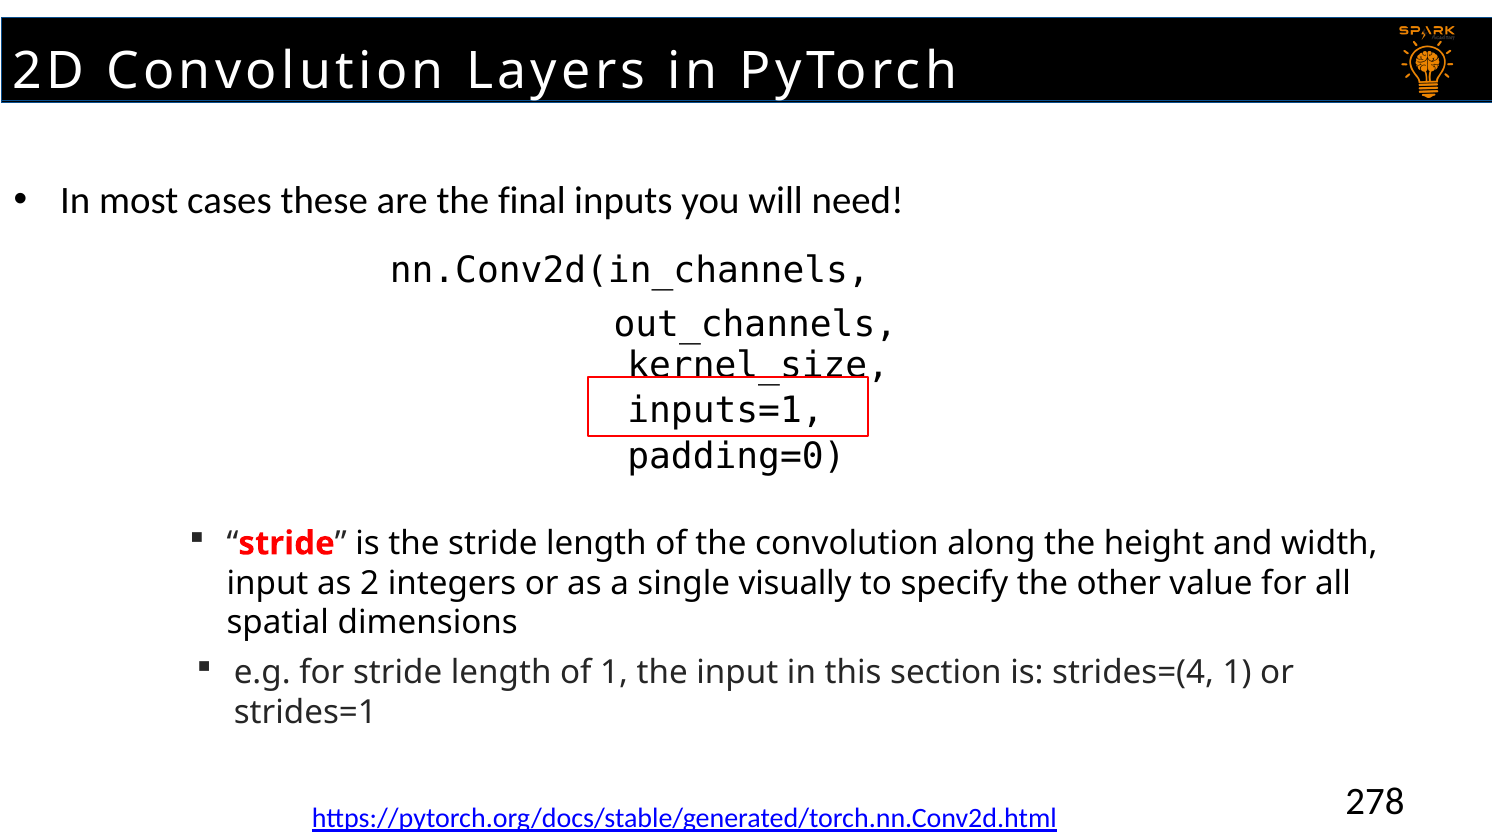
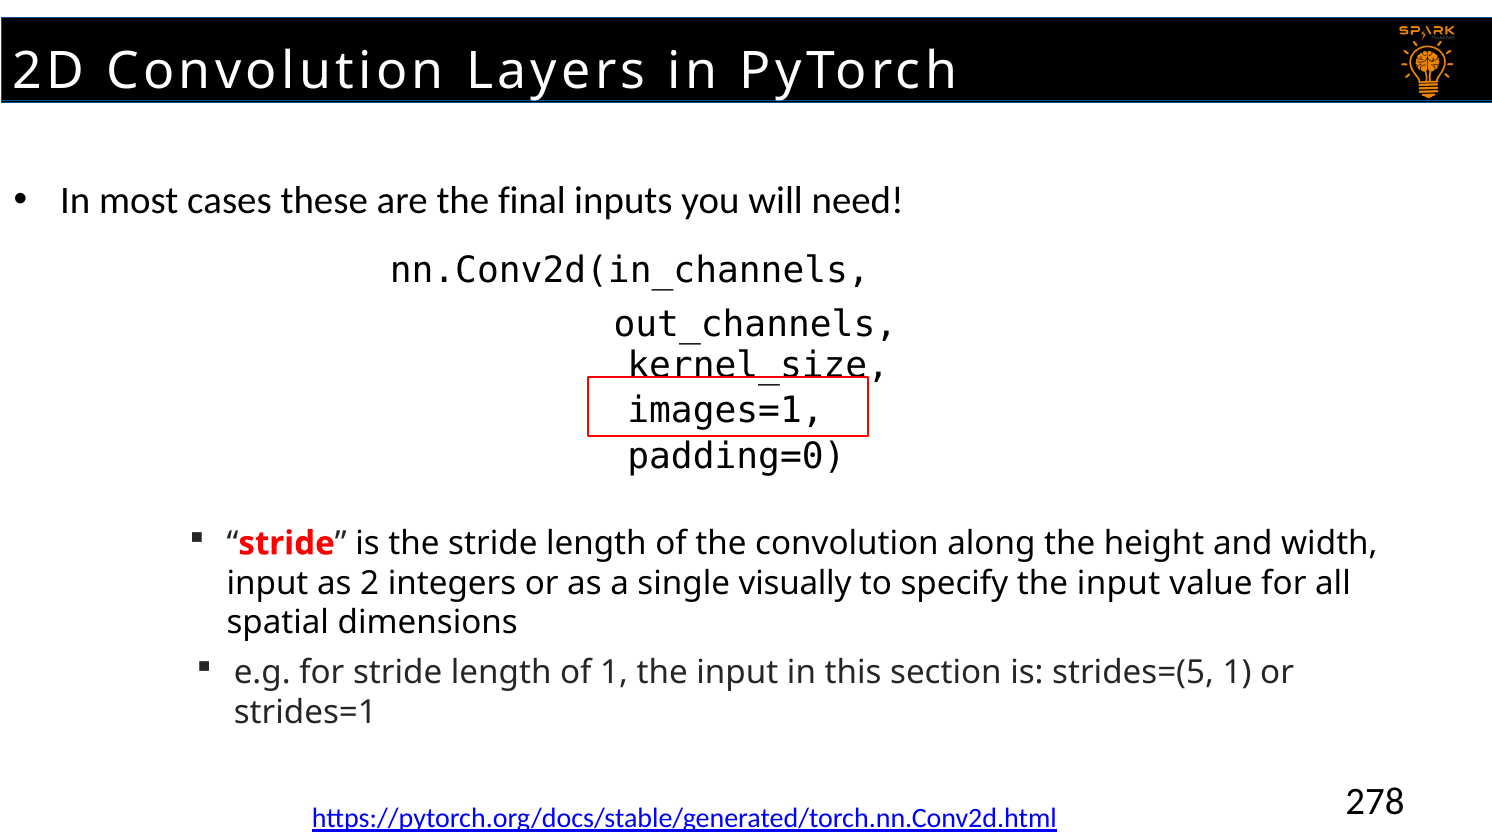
inputs=1: inputs=1 -> images=1 (726, 411)
specify the other: other -> input (1119, 583)
strides=(4: strides=(4 -> strides=(5 (1133, 673)
